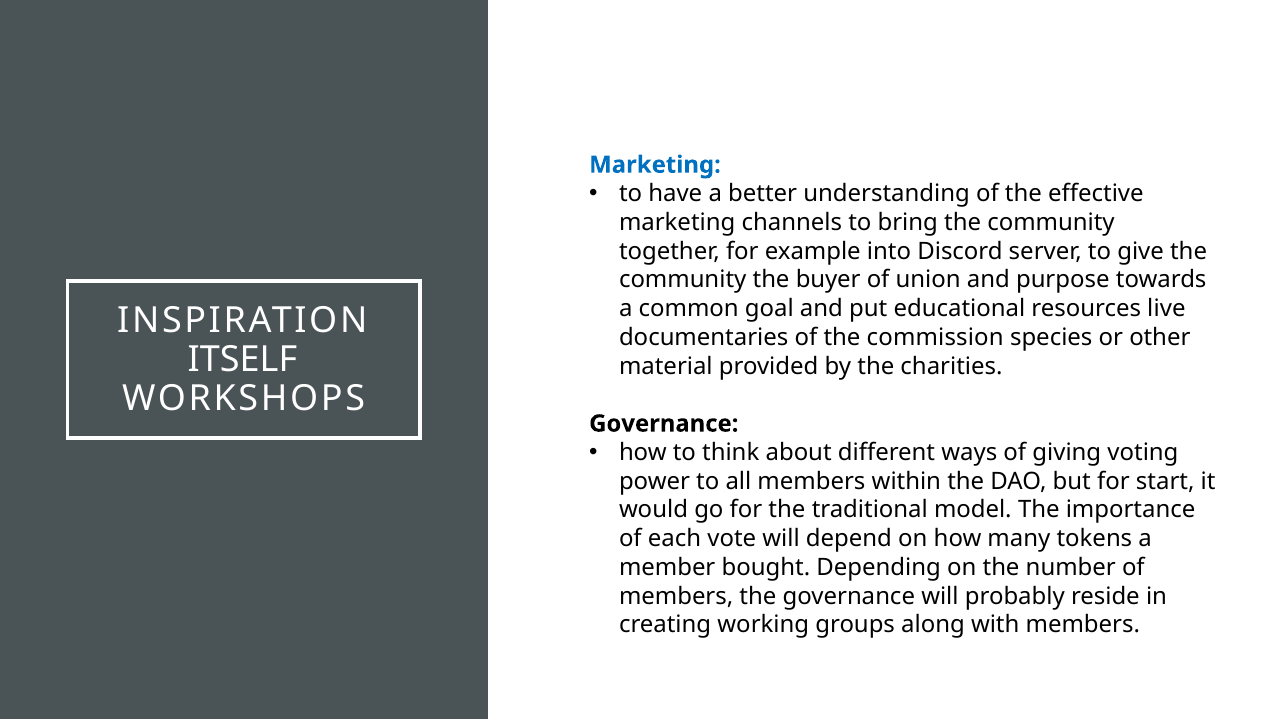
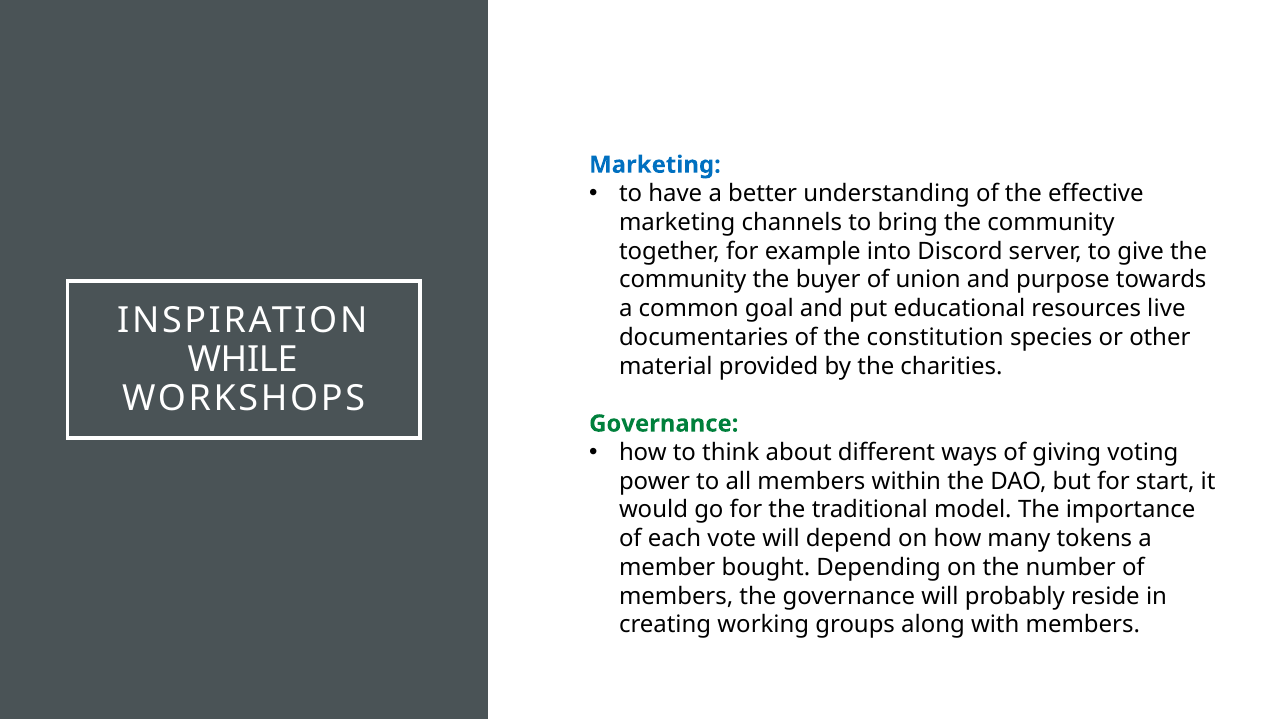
commission: commission -> constitution (935, 337)
ITSELF: ITSELF -> WHILE (243, 359)
Governance colour: black -> green (664, 424)
